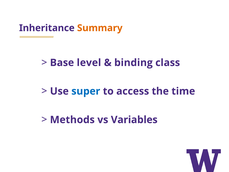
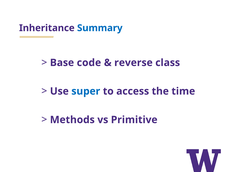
Summary colour: orange -> blue (100, 28)
level: level -> code (89, 63)
binding: binding -> reverse (133, 63)
Variables: Variables -> Primitive (134, 120)
